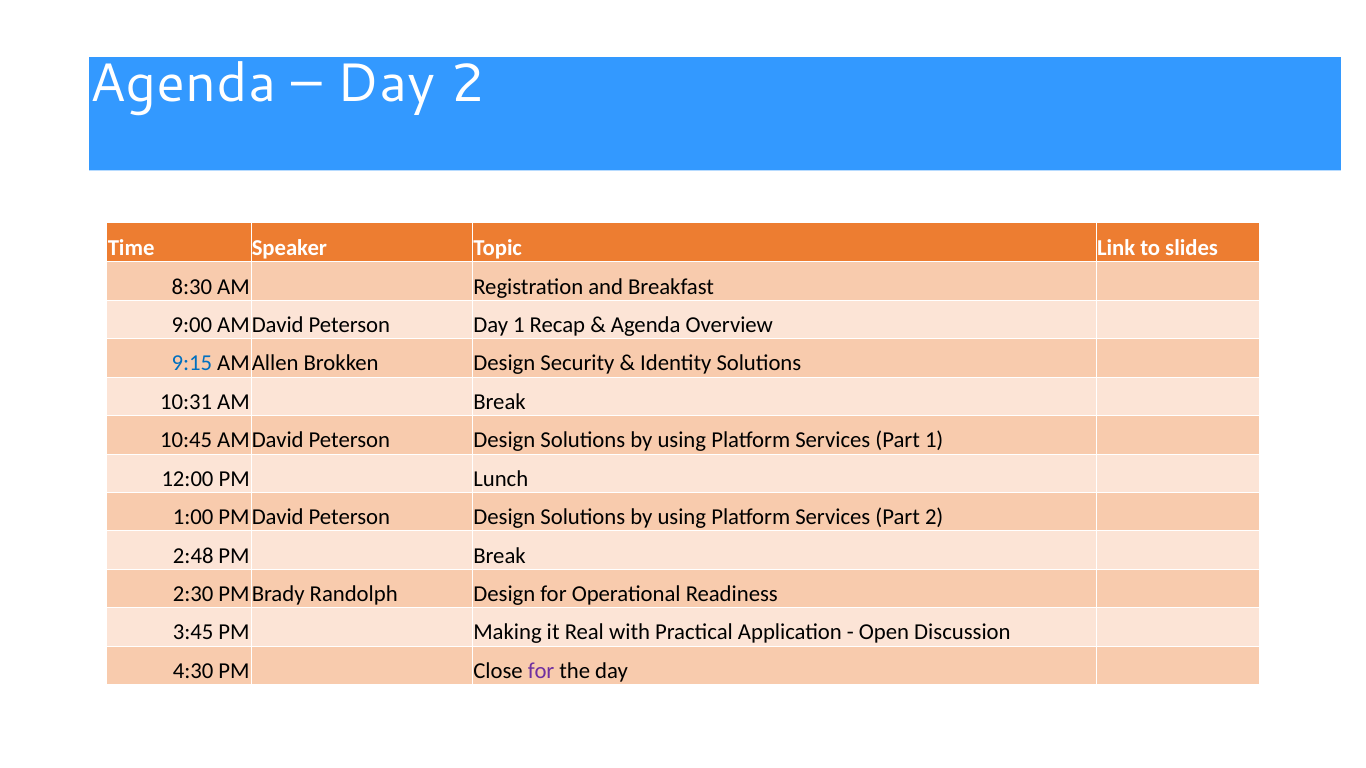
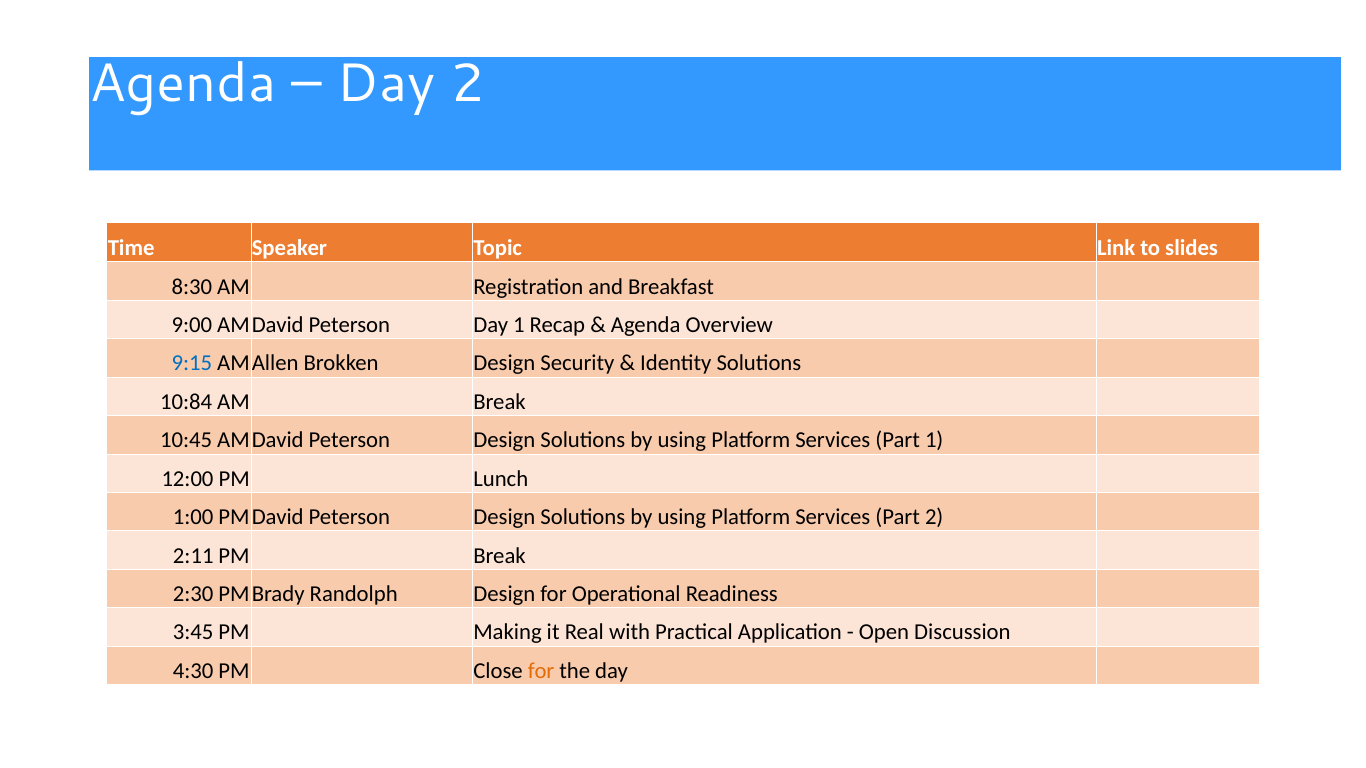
10:31: 10:31 -> 10:84 (186, 402)
2:48: 2:48 -> 2:11 (193, 556)
for colour: purple -> orange (541, 671)
